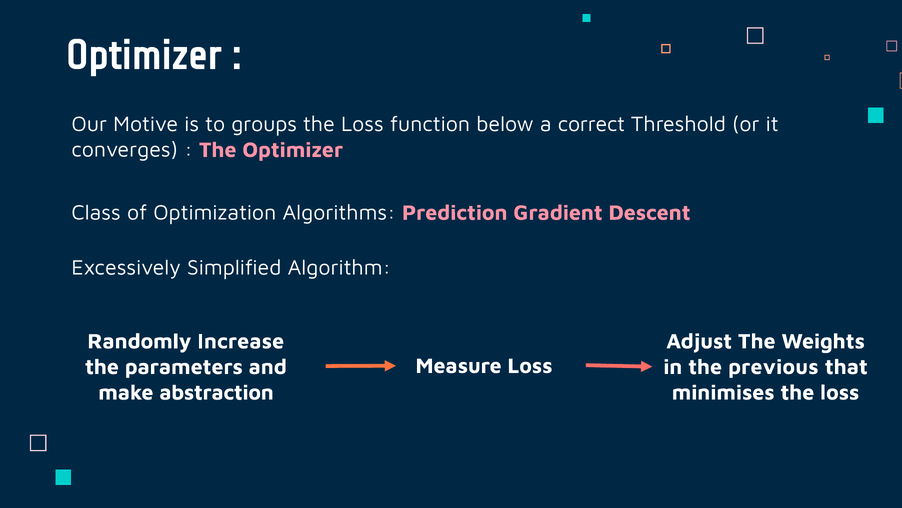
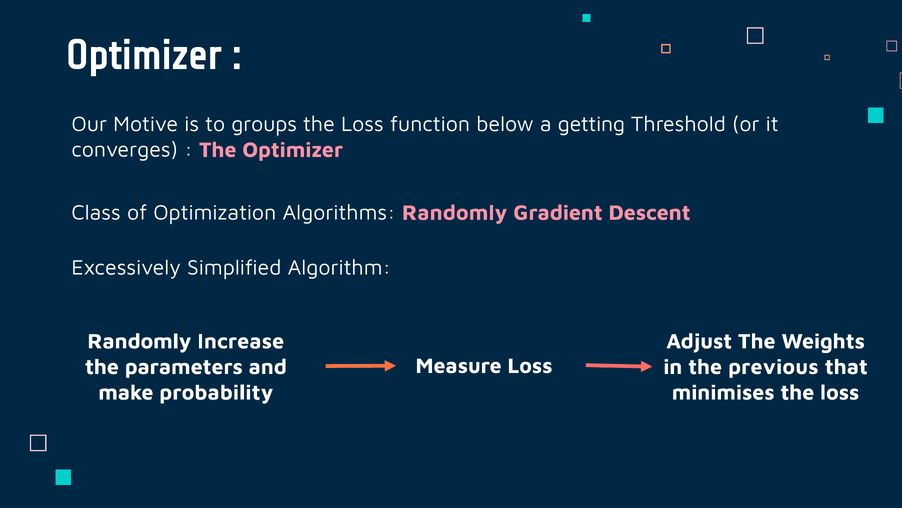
correct: correct -> getting (591, 124)
Algorithms Prediction: Prediction -> Randomly (455, 212)
abstraction: abstraction -> probability (216, 392)
